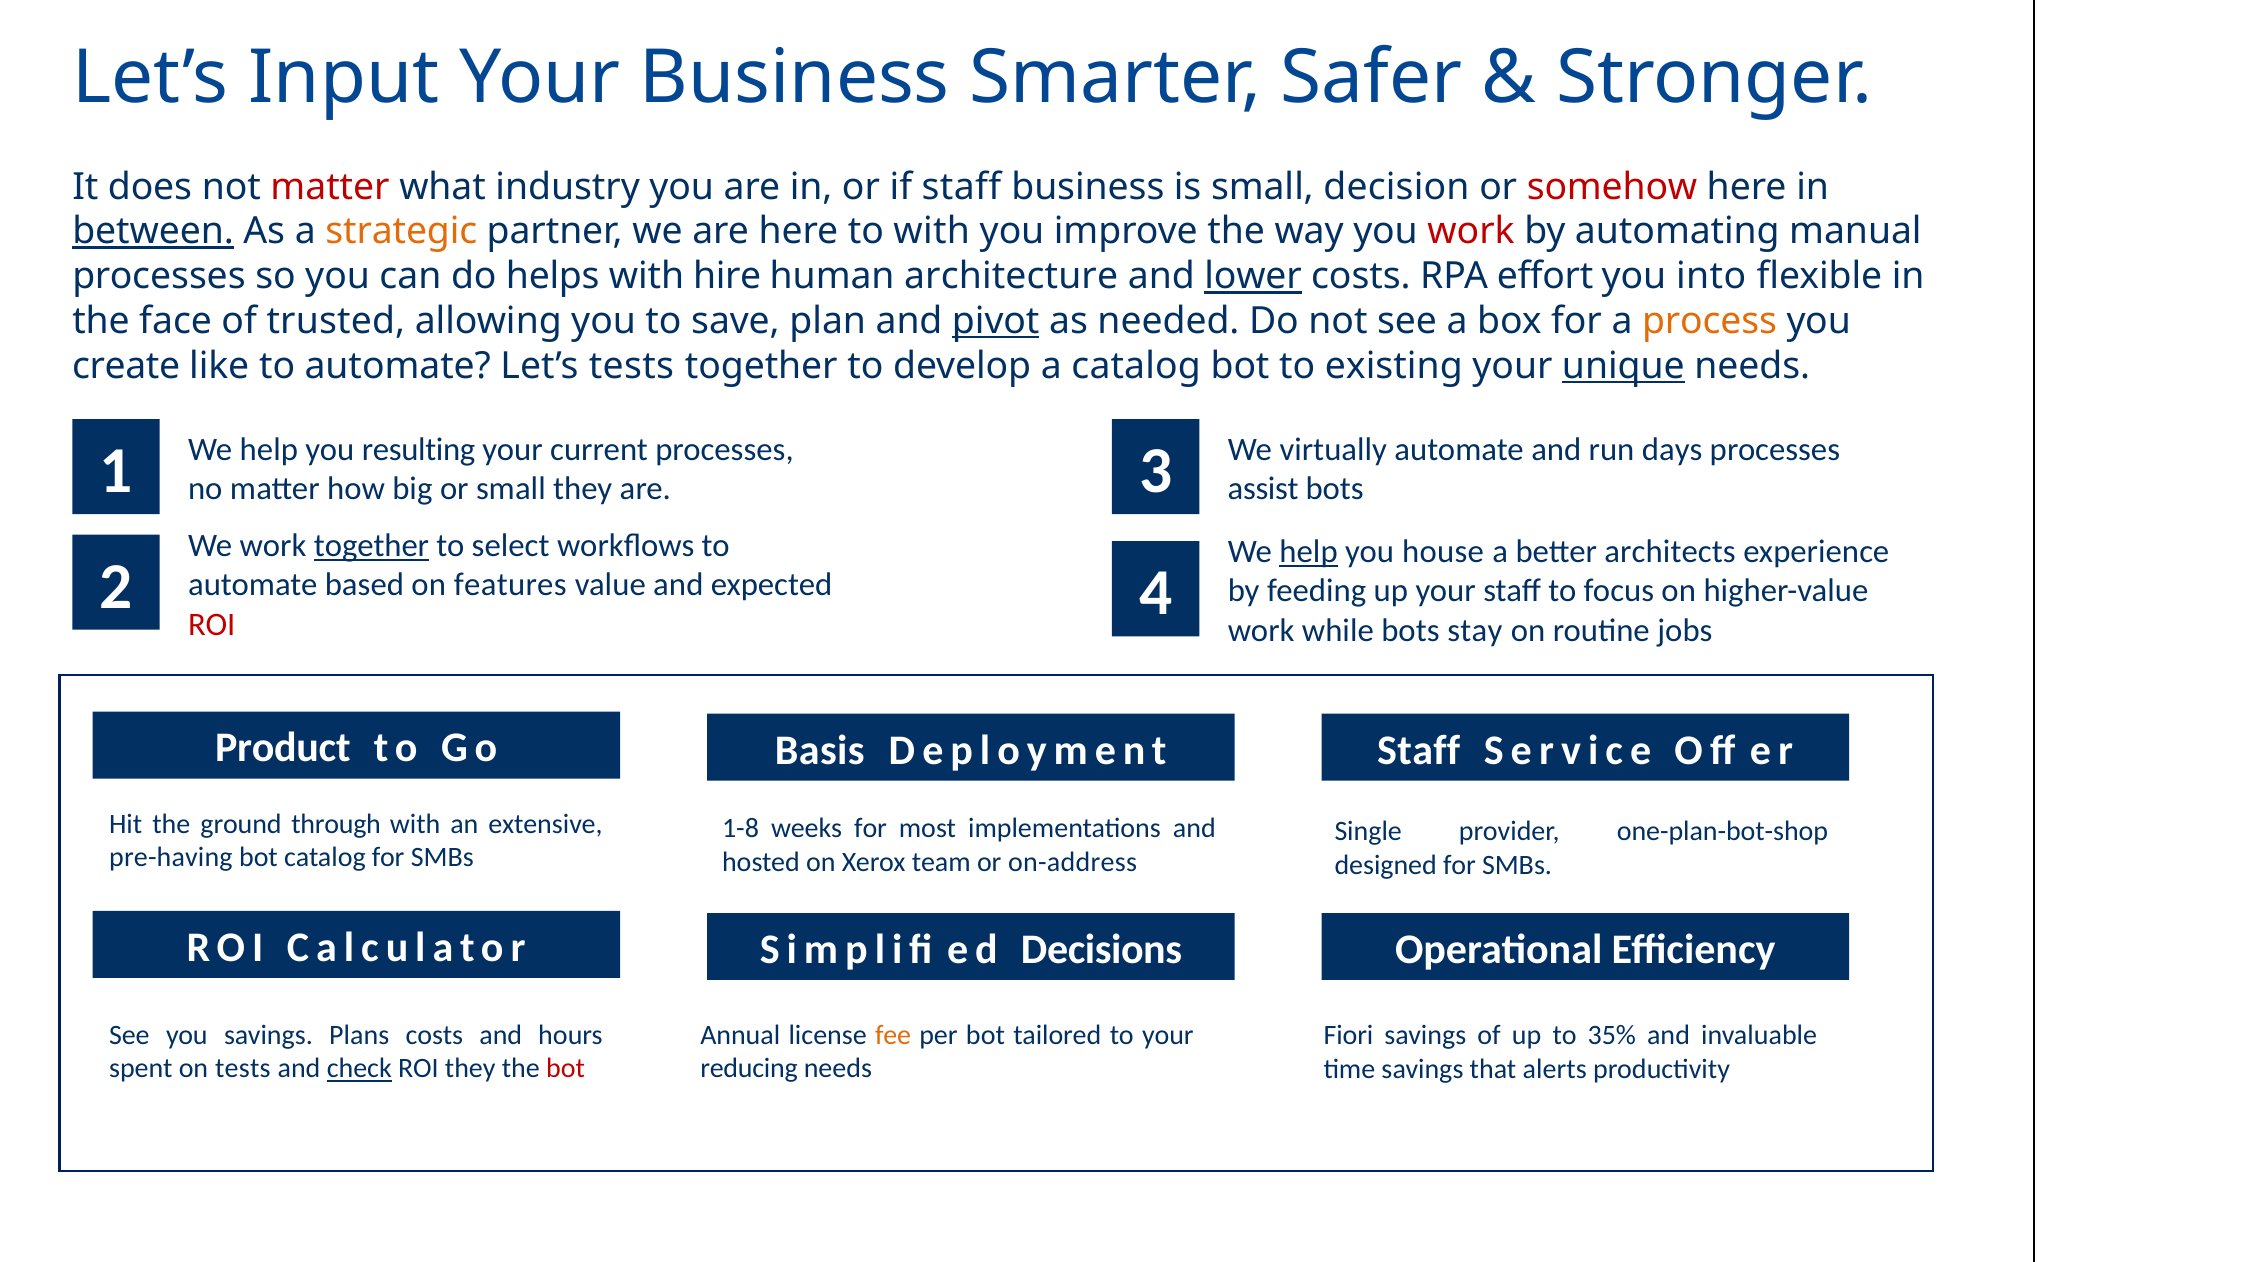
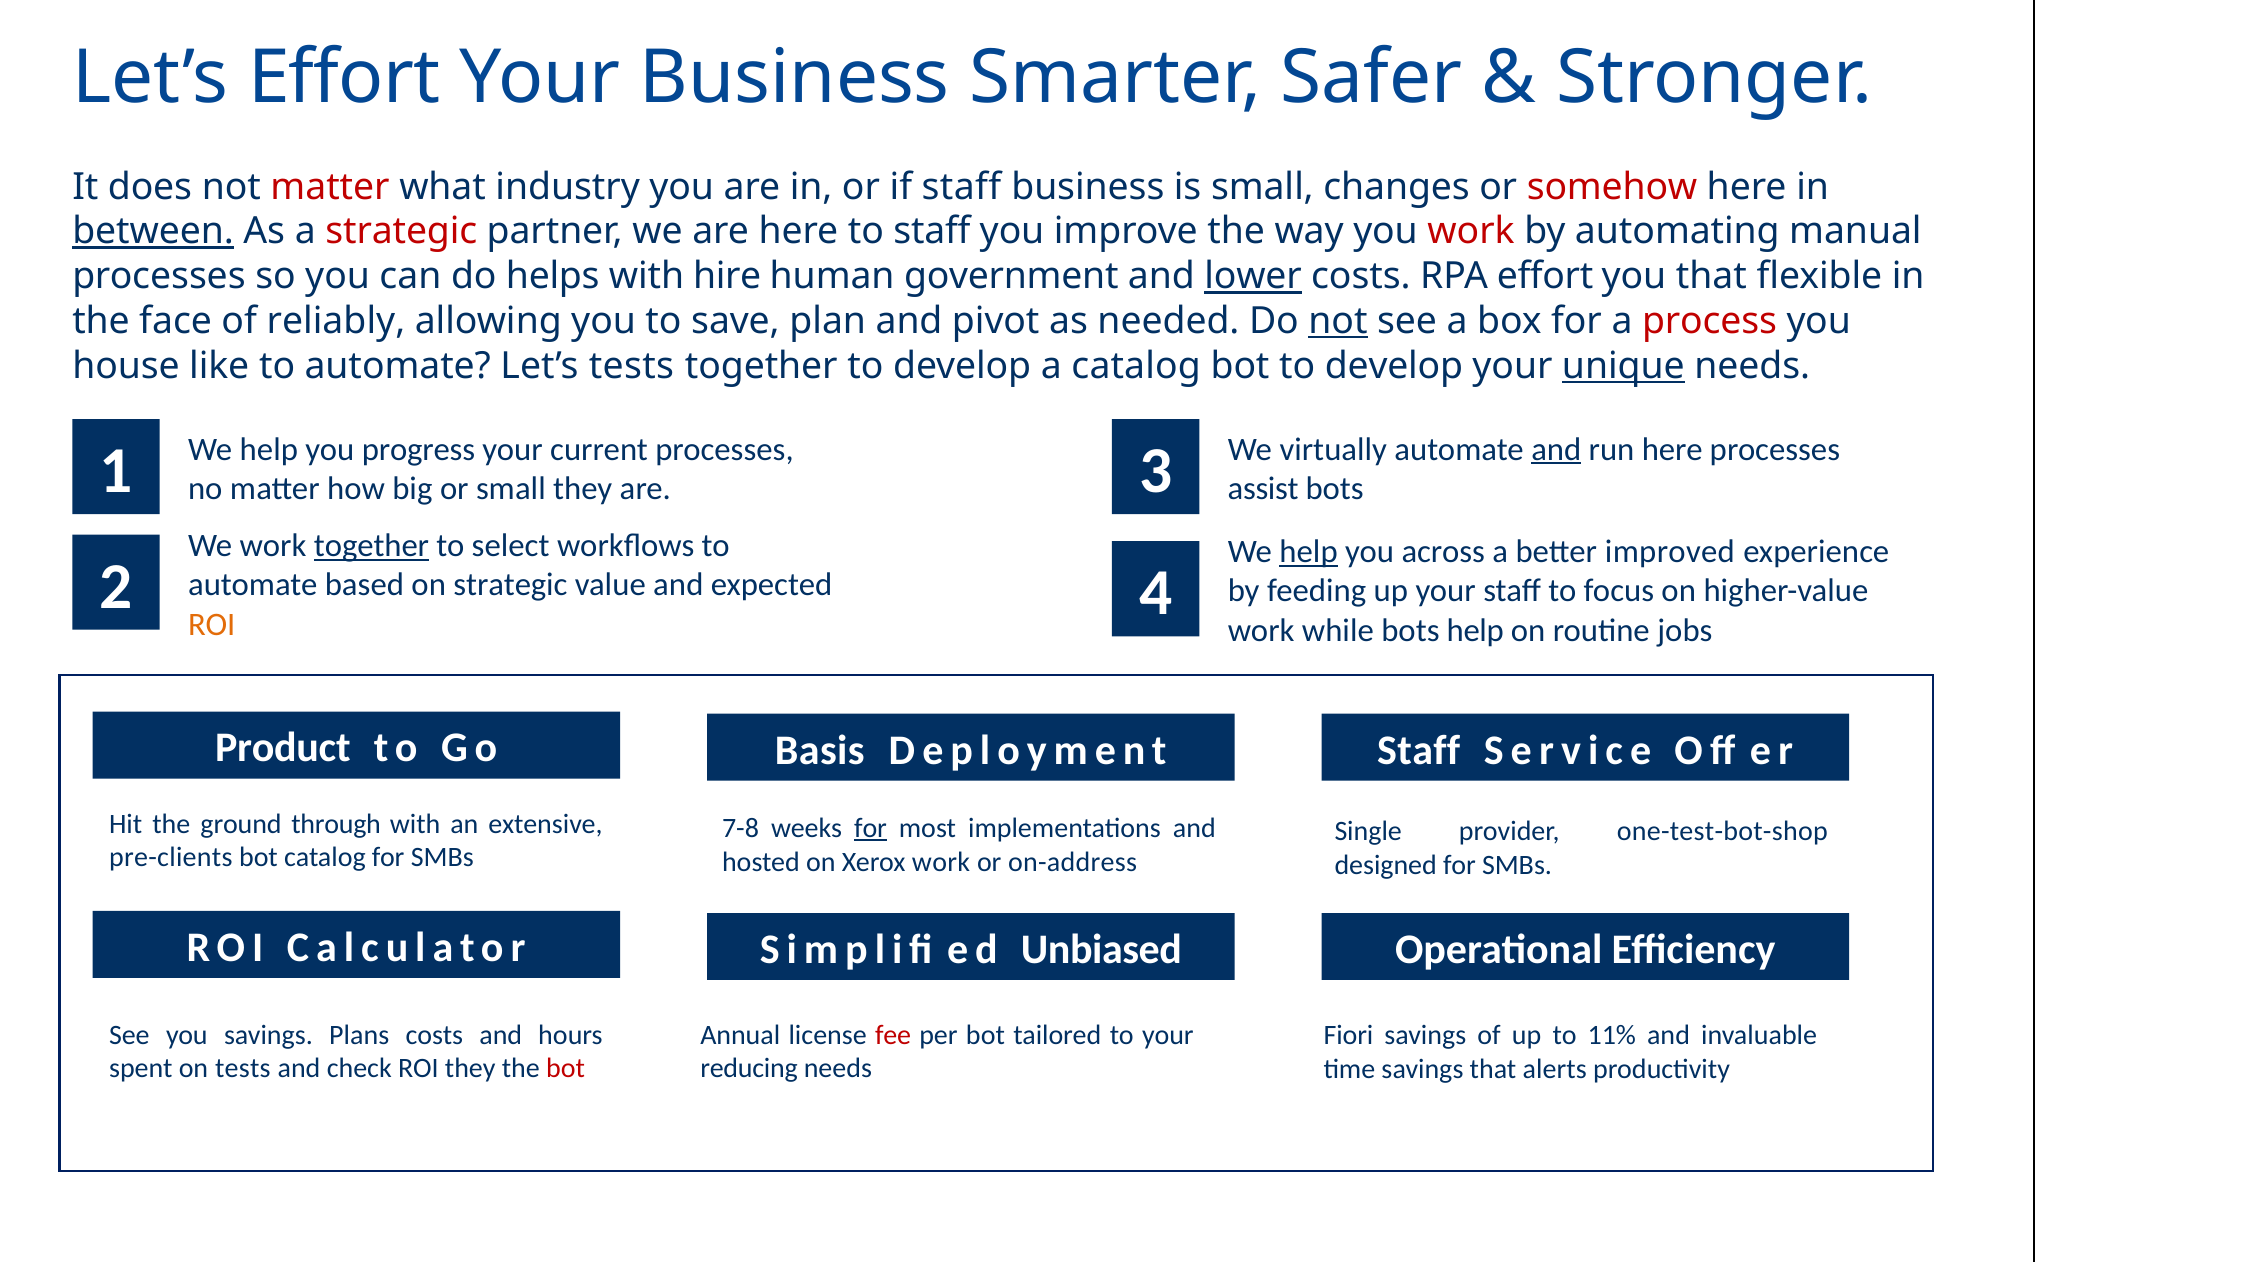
Let’s Input: Input -> Effort (344, 78)
decision: decision -> changes (1397, 187)
strategic colour: orange -> red (401, 231)
to with: with -> staff (932, 231)
architecture: architecture -> government (1011, 276)
you into: into -> that (1711, 276)
trusted: trusted -> reliably (336, 321)
pivot underline: present -> none (996, 321)
not underline: none -> present (1338, 321)
process colour: orange -> red (1709, 321)
create: create -> house (126, 366)
bot to existing: existing -> develop (1394, 366)
resulting: resulting -> progress (418, 449)
and underline: none -> present (1556, 449)
run days: days -> here (1672, 449)
house: house -> across (1443, 551)
architects: architects -> improved (1670, 551)
on features: features -> strategic (510, 585)
ROI colour: red -> orange (212, 624)
bots stay: stay -> help (1475, 630)
1-8: 1-8 -> 7-8 (741, 828)
for underline: none -> present (871, 828)
one-plan-bot-shop: one-plan-bot-shop -> one-test-bot-shop (1722, 831)
pre-having: pre-having -> pre-clients (171, 857)
Xerox team: team -> work (941, 862)
Decisions: Decisions -> Unbiased (1102, 949)
fee colour: orange -> red (893, 1035)
35%: 35% -> 11% (1612, 1035)
check underline: present -> none (359, 1068)
